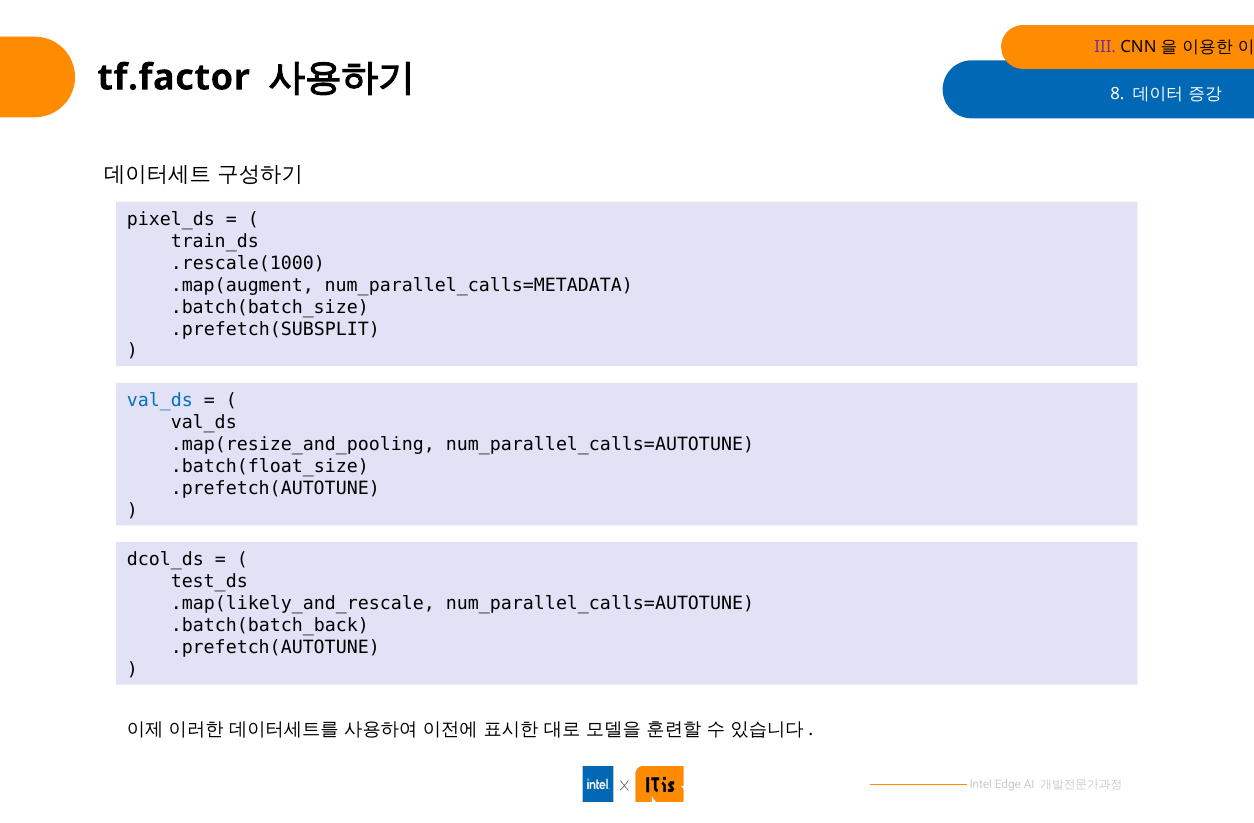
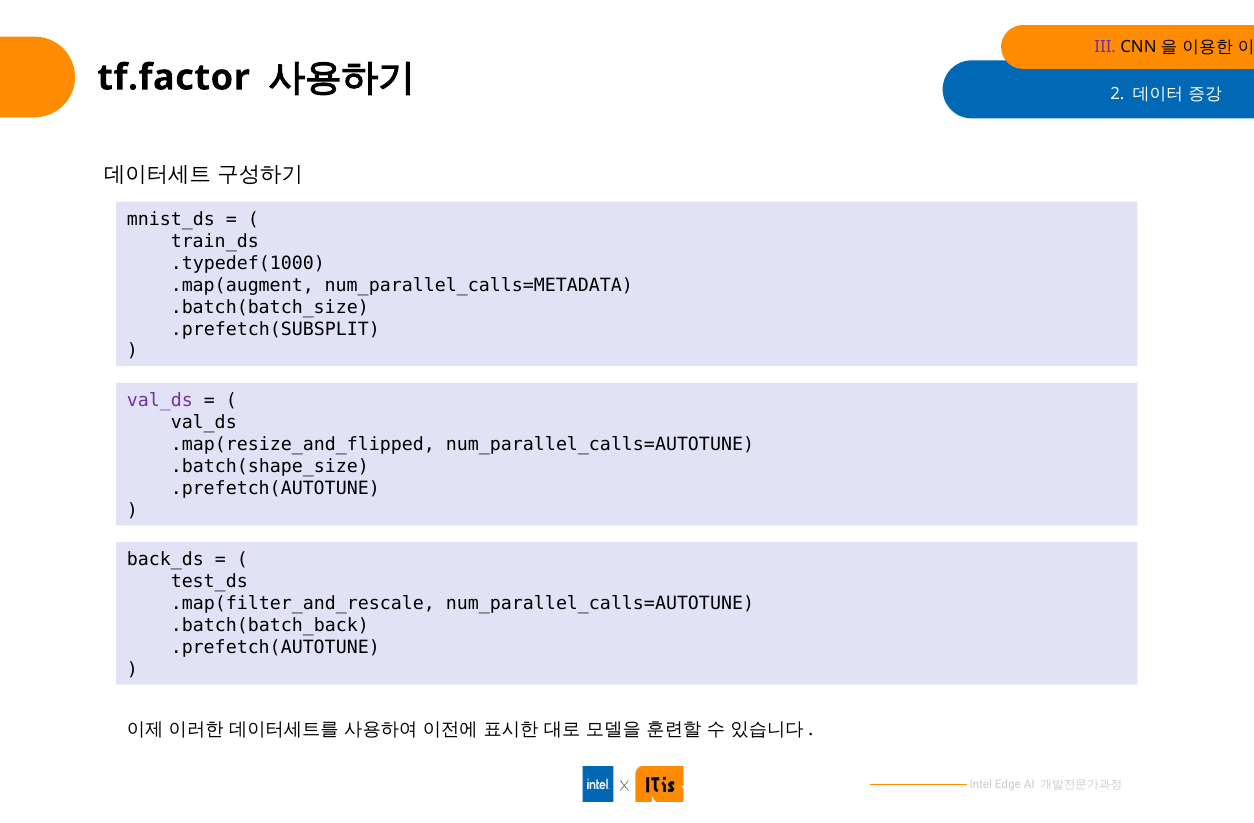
8: 8 -> 2 (1117, 94)
pixel_ds: pixel_ds -> mnist_ds (171, 219)
.rescale(1000: .rescale(1000 -> .typedef(1000 (248, 263)
val_ds colour: blue -> purple (160, 401)
.map(resize_and_pooling: .map(resize_and_pooling -> .map(resize_and_flipped (303, 445)
.batch(float_size: .batch(float_size -> .batch(shape_size (270, 467)
dcol_ds: dcol_ds -> back_ds (165, 560)
.map(likely_and_rescale: .map(likely_and_rescale -> .map(filter_and_rescale (303, 604)
